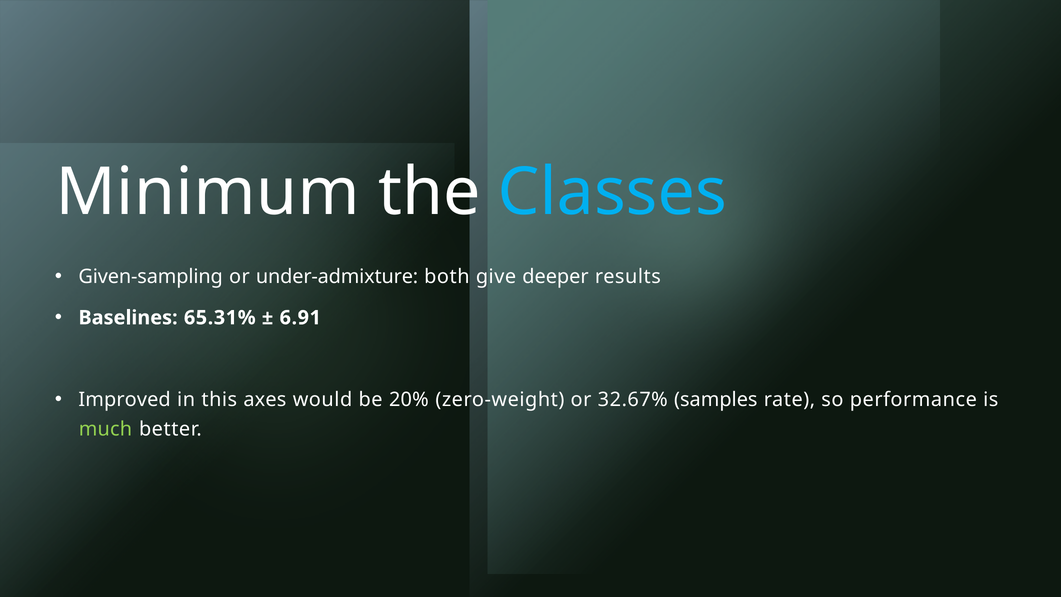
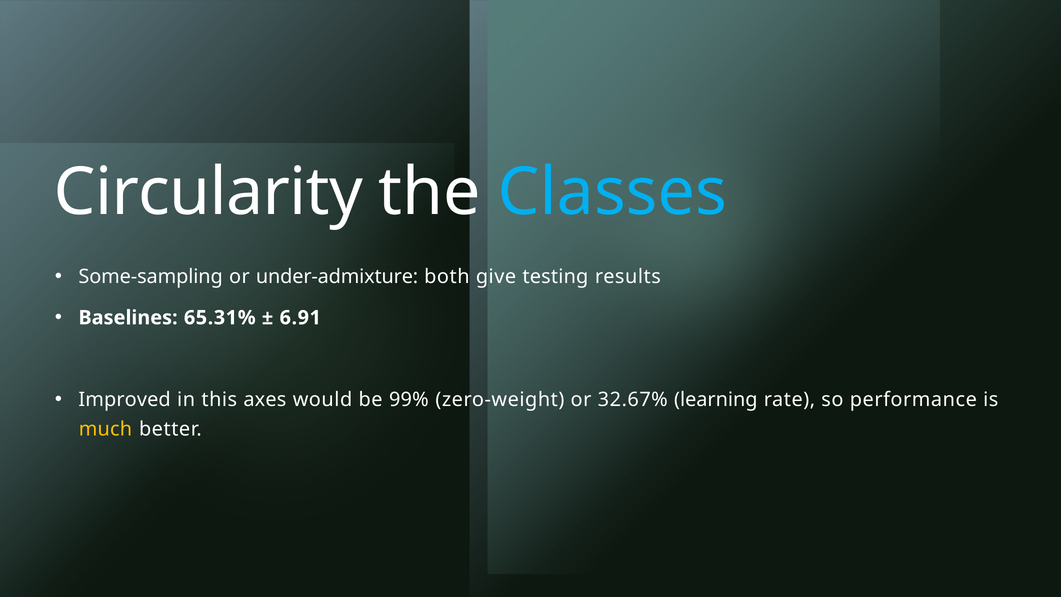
Minimum: Minimum -> Circularity (208, 192)
Given-sampling: Given-sampling -> Some-sampling (151, 277)
deeper: deeper -> testing (555, 277)
20%: 20% -> 99% (409, 399)
samples: samples -> learning (716, 399)
much colour: light green -> yellow (105, 429)
